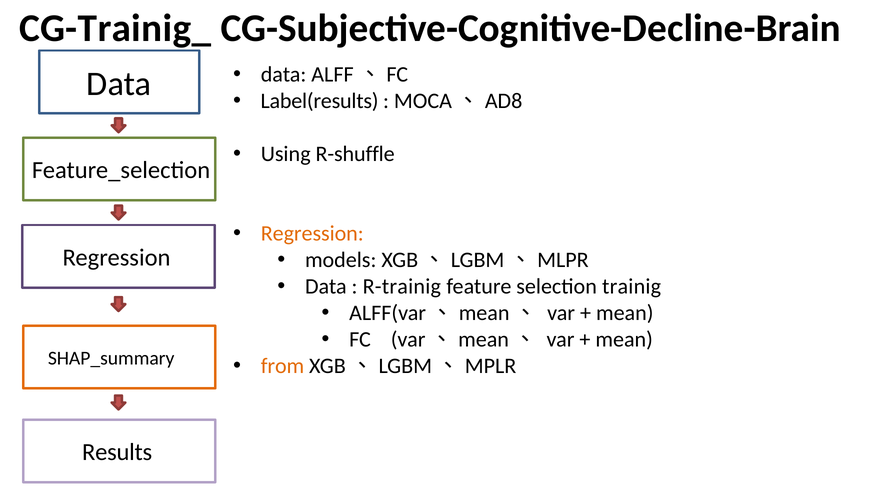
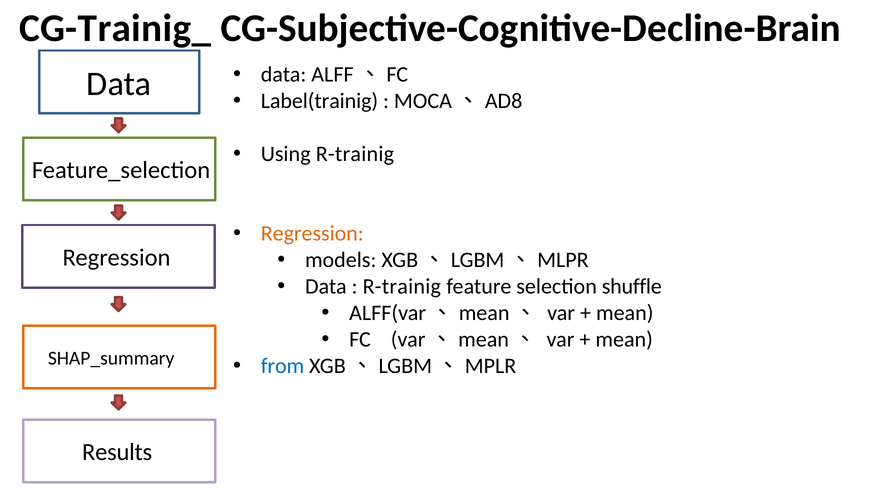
Label(results: Label(results -> Label(trainig (319, 101)
Using R-shuffle: R-shuffle -> R-trainig (355, 154)
trainig: trainig -> shuffle (632, 287)
from colour: orange -> blue (283, 366)
